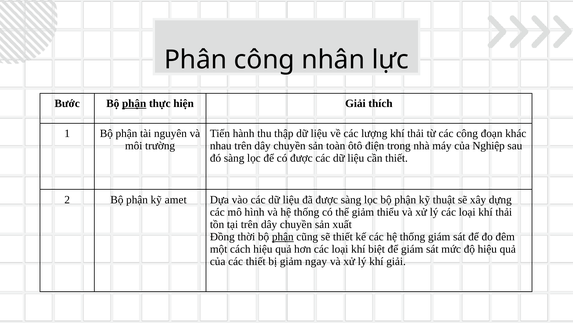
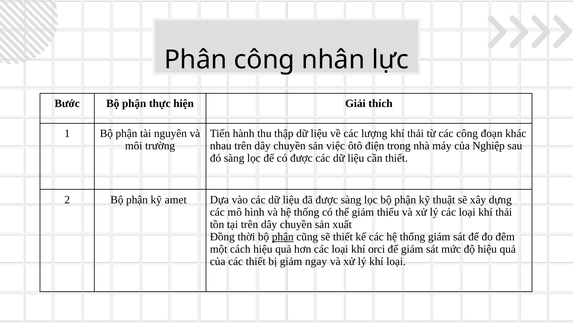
phận underline: present -> none (134, 103)
toàn: toàn -> việc (336, 146)
biệt: biệt -> orci (377, 249)
khí giải: giải -> loại (396, 261)
